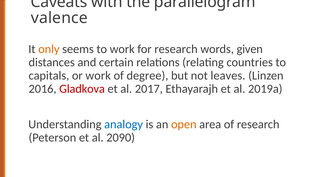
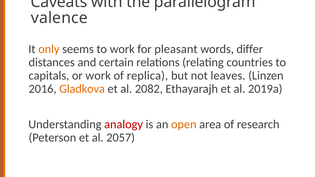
for research: research -> pleasant (176, 49)
given: given -> differ (250, 49)
degree: degree -> replica (147, 76)
Gladkova colour: red -> orange (82, 89)
2017: 2017 -> 2082 (149, 89)
analogy colour: blue -> red (124, 124)
2090: 2090 -> 2057 (121, 138)
